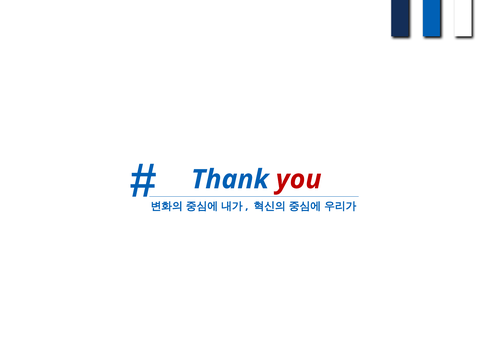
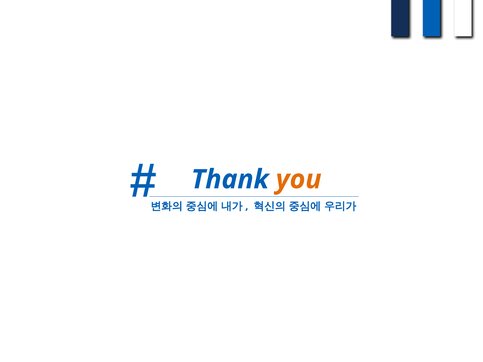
you colour: red -> orange (299, 180)
